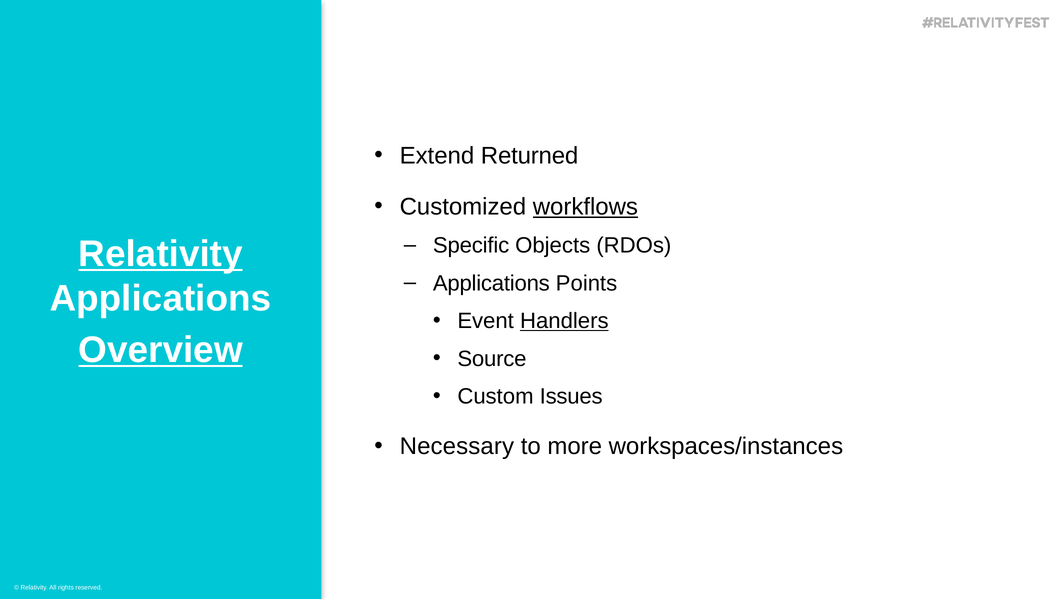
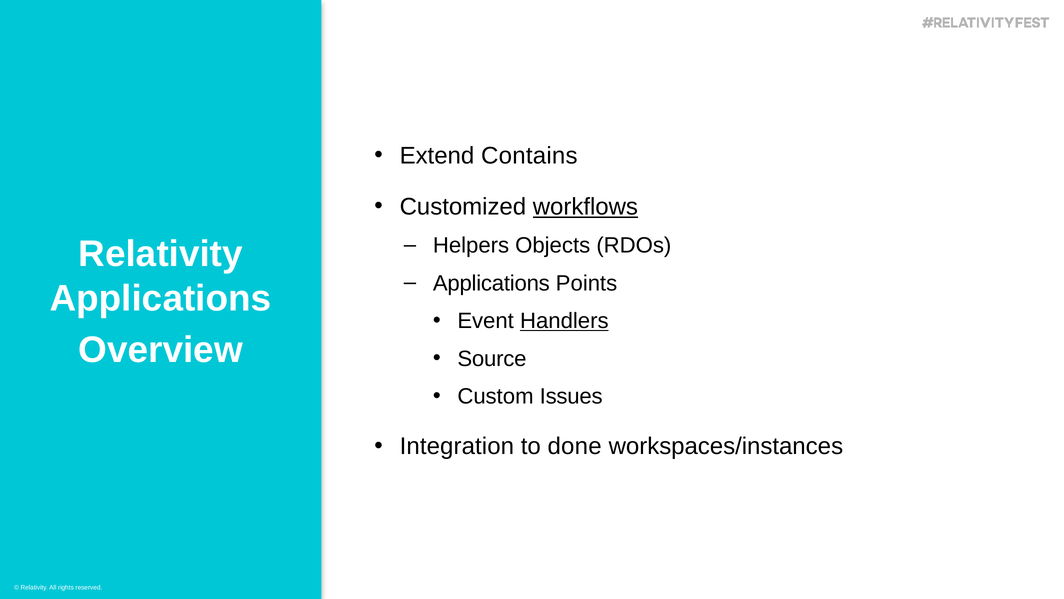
Returned: Returned -> Contains (529, 156)
Specific: Specific -> Helpers (471, 245)
Relativity underline: present -> none (161, 254)
Overview underline: present -> none (161, 350)
Necessary: Necessary -> Integration (457, 446)
more: more -> done (575, 446)
